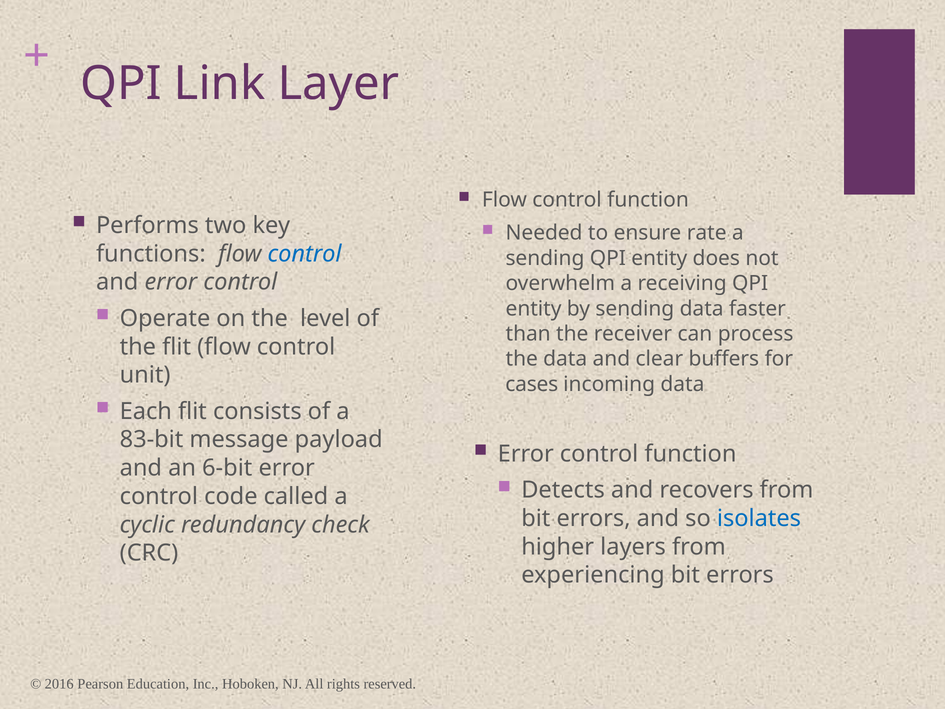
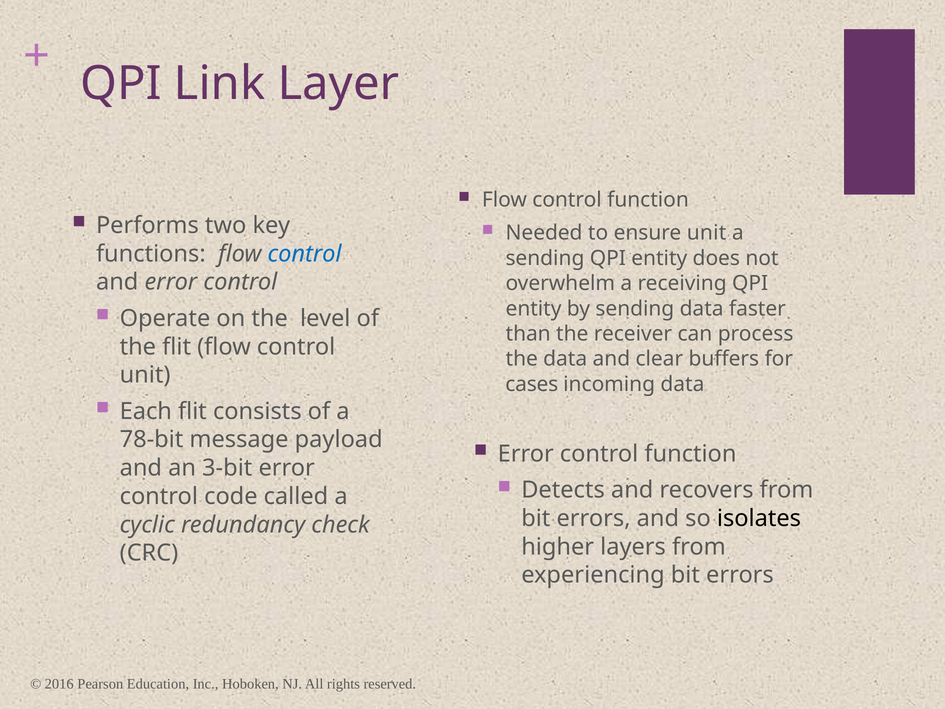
ensure rate: rate -> unit (707, 233)
83-bit: 83-bit -> 78-bit (152, 440)
6-bit: 6-bit -> 3-bit (227, 468)
isolates colour: blue -> black (759, 518)
